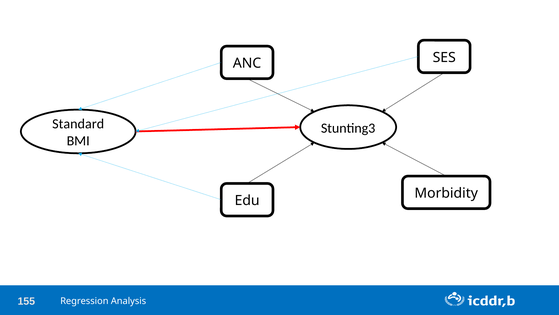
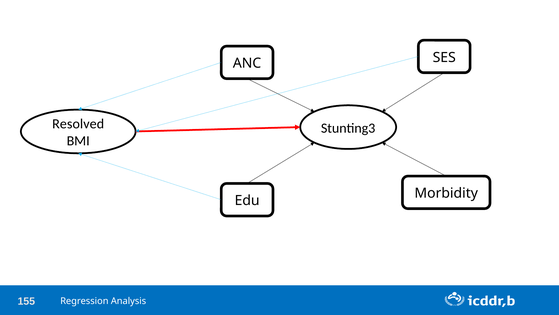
Standard: Standard -> Resolved (78, 124)
